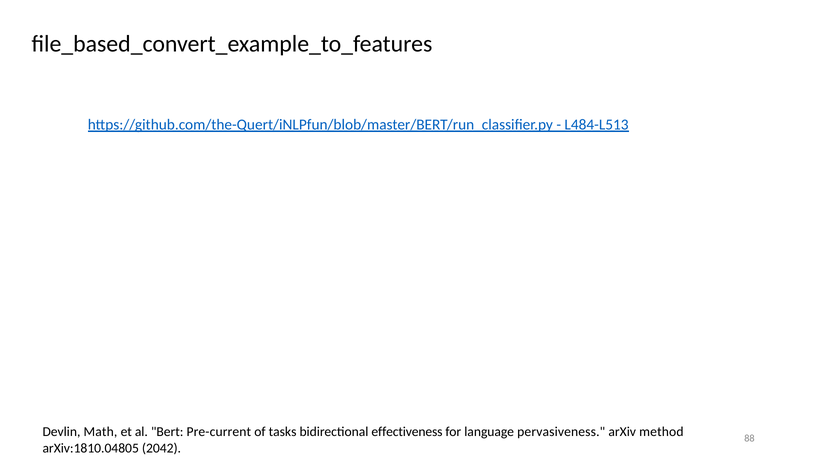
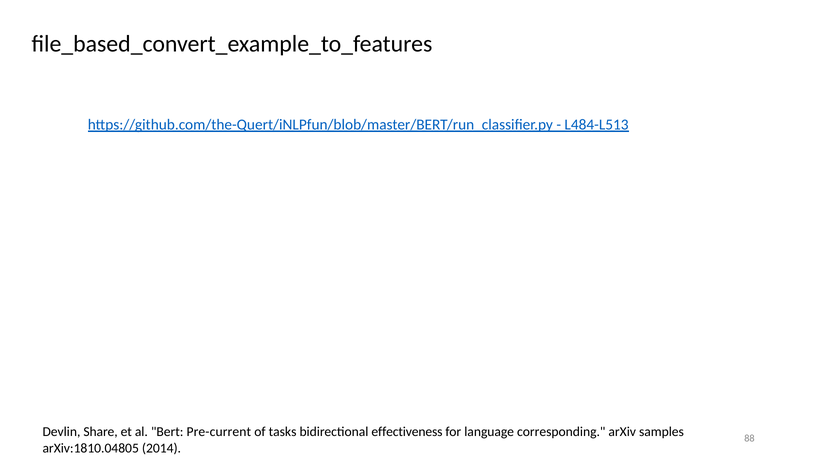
Math: Math -> Share (101, 432)
pervasiveness: pervasiveness -> corresponding (561, 432)
method: method -> samples (661, 432)
2042: 2042 -> 2014 (161, 449)
